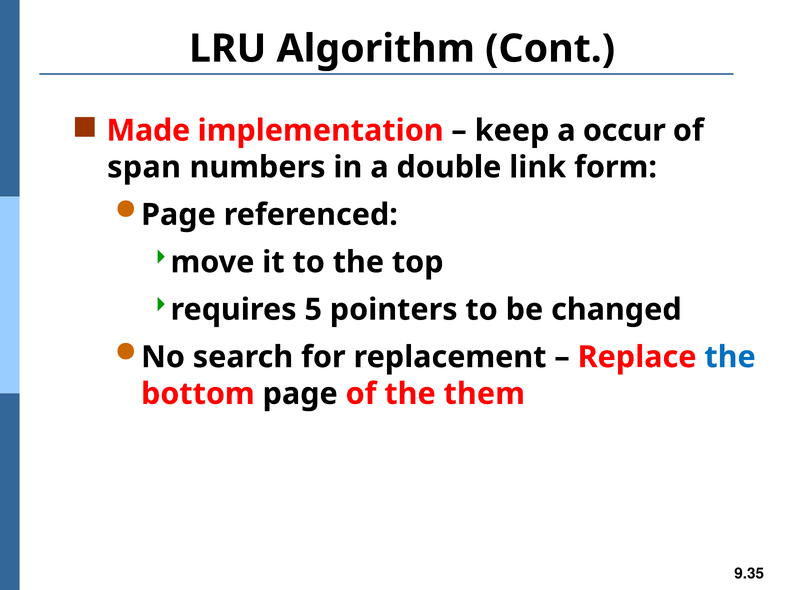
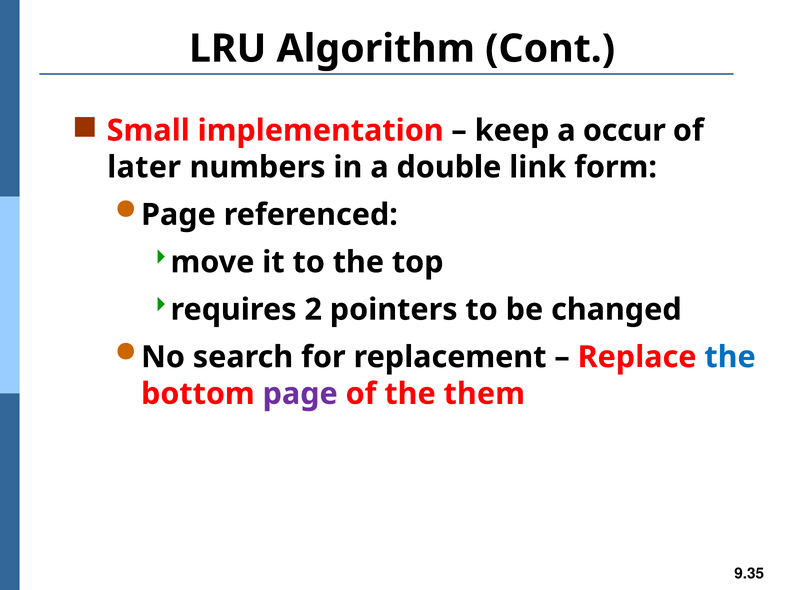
Made: Made -> Small (148, 130)
span: span -> later (144, 167)
5: 5 -> 2 (313, 309)
page colour: black -> purple (300, 393)
